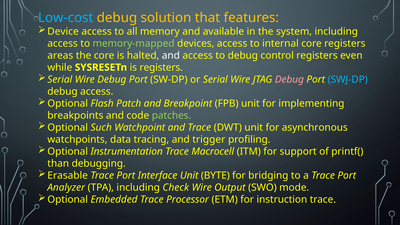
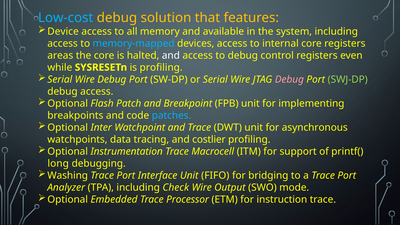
memory-mapped colour: light green -> light blue (134, 43)
is registers: registers -> profiling (161, 67)
SWJ-DP colour: light blue -> light green (348, 79)
patches colour: light green -> light blue (171, 115)
Such: Such -> Inter (101, 127)
trigger: trigger -> costlier (209, 139)
than: than -> long (58, 163)
Erasable: Erasable -> Washing (68, 175)
BYTE: BYTE -> FIFO (215, 175)
